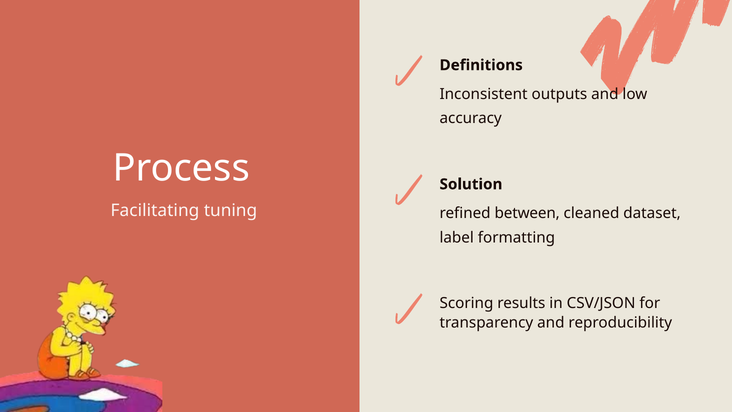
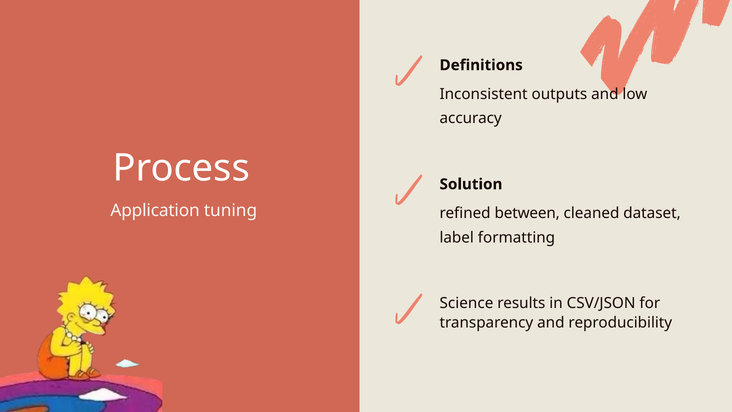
Facilitating: Facilitating -> Application (155, 210)
Scoring: Scoring -> Science (466, 303)
